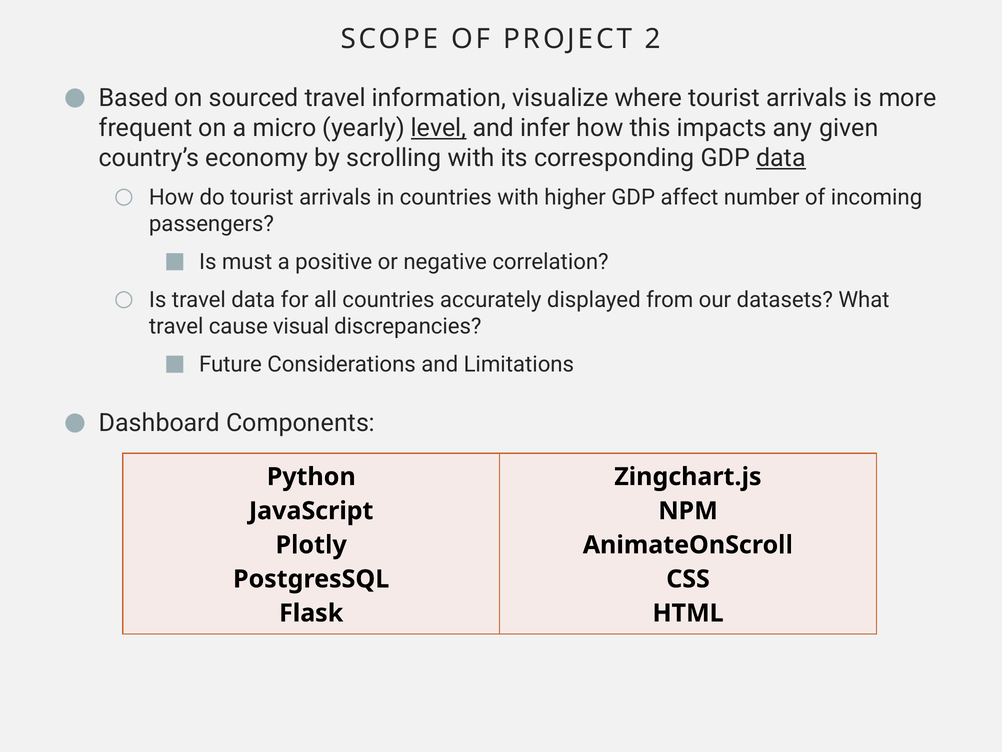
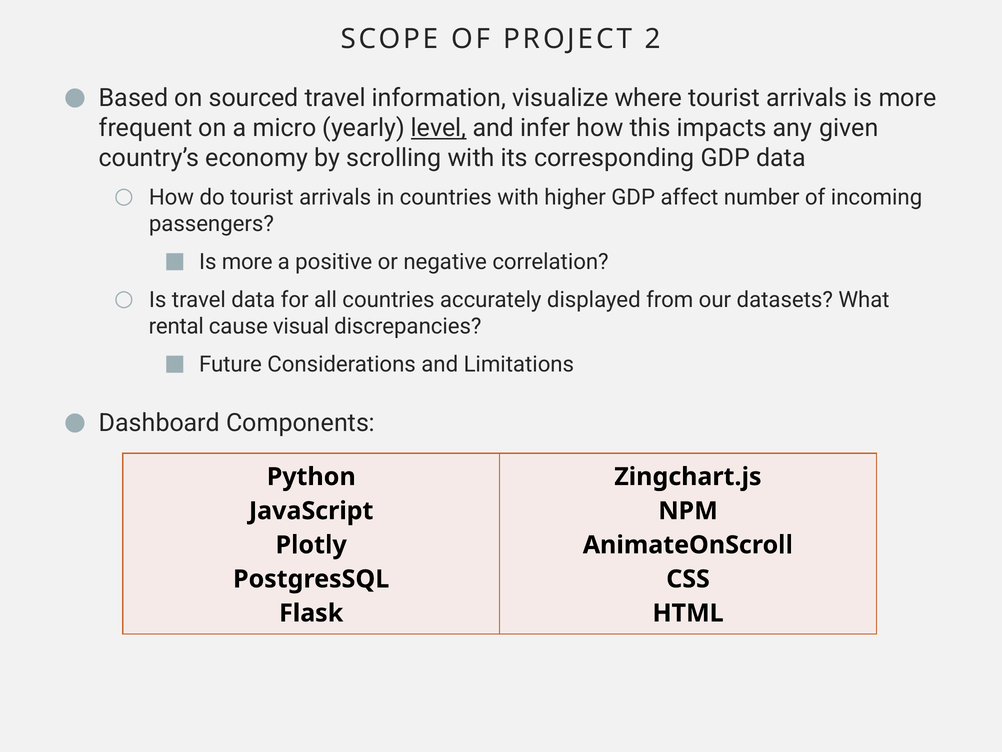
data underline: present -> none (781, 158)
must: must -> more (247, 262)
travel: travel -> rental (176, 326)
